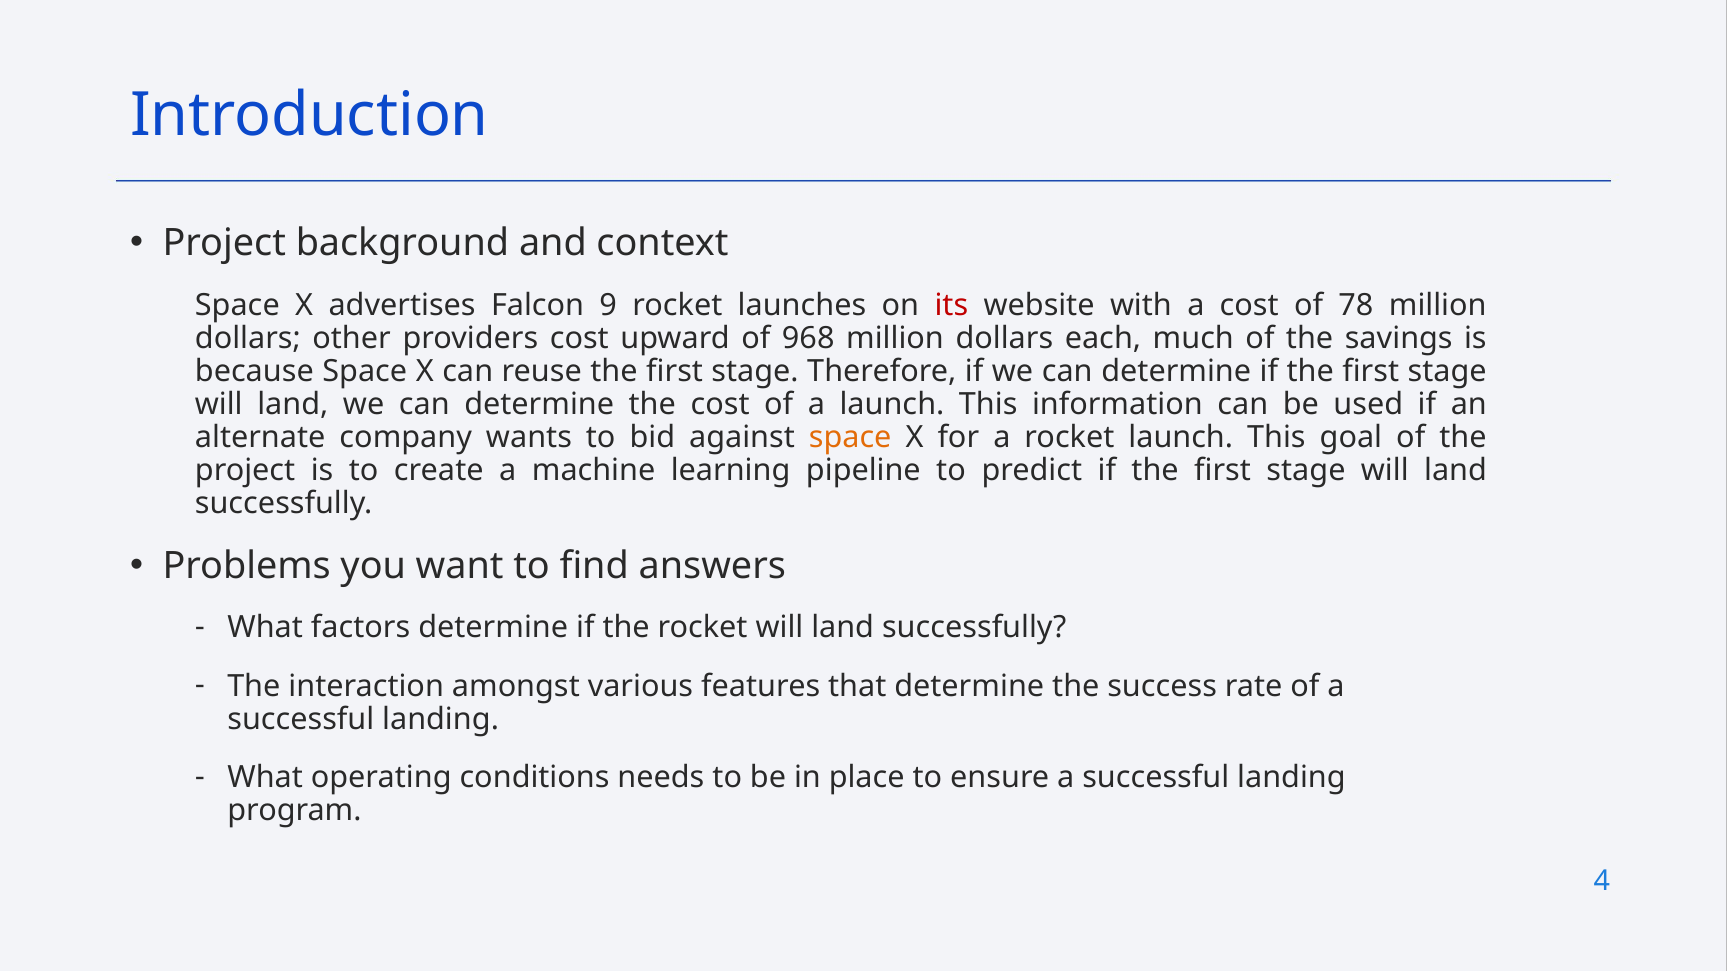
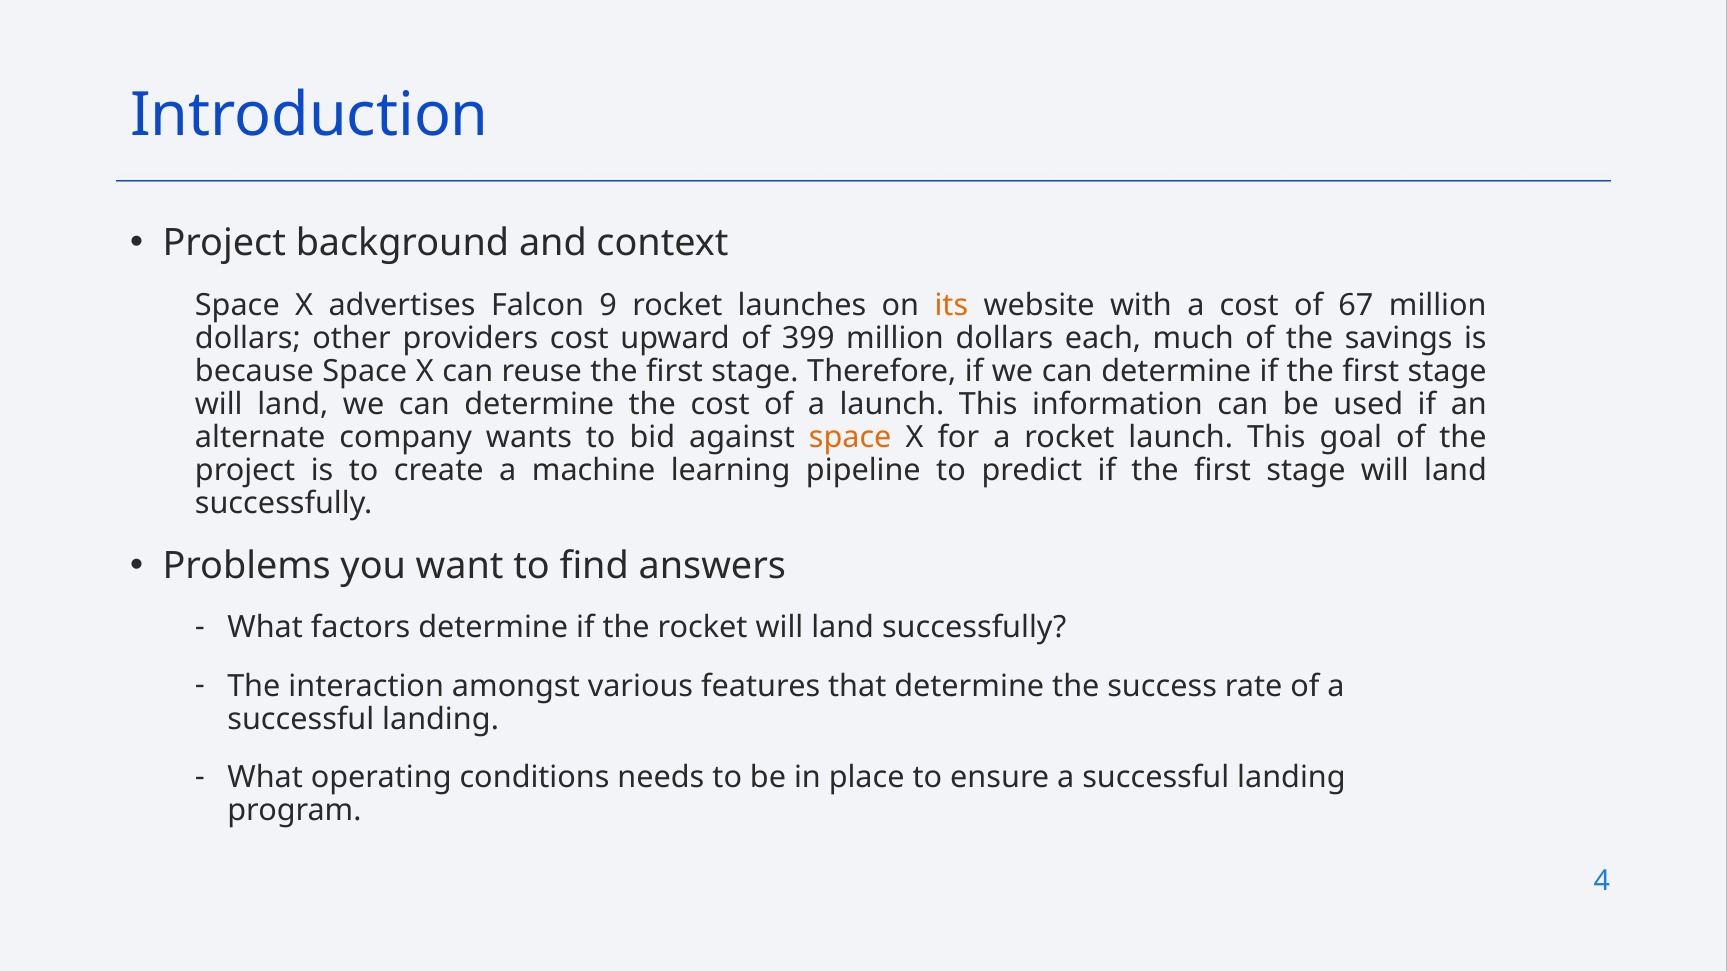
its colour: red -> orange (951, 306)
78: 78 -> 67 (1356, 306)
968: 968 -> 399 (808, 339)
